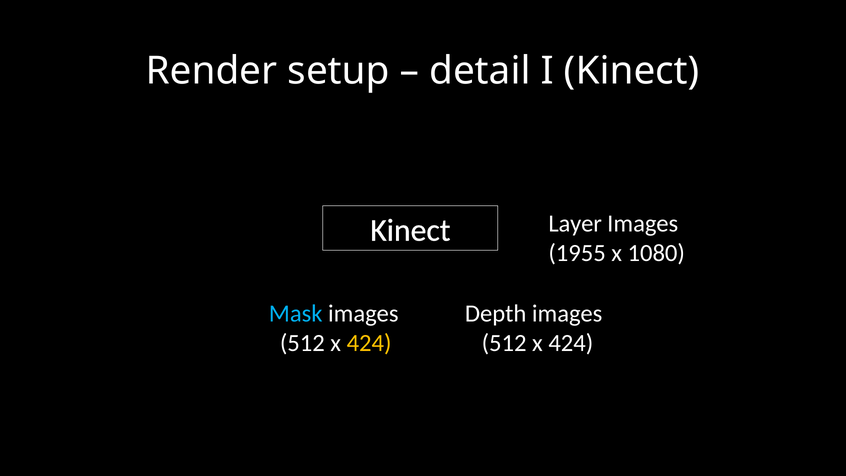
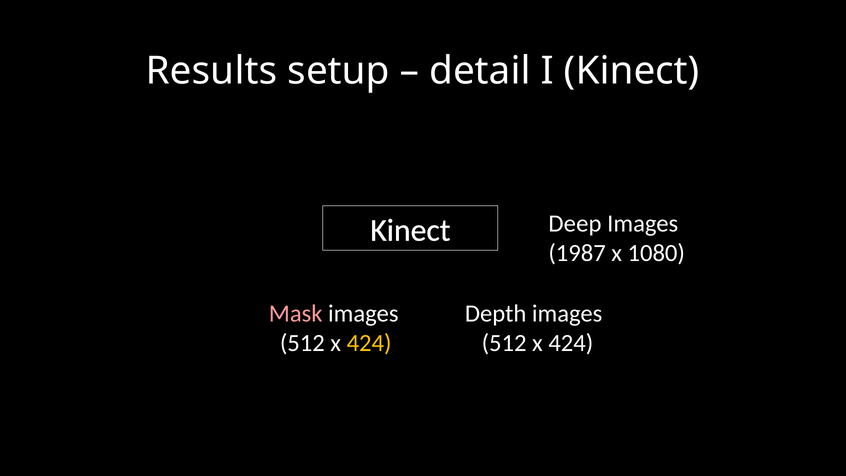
Render: Render -> Results (211, 71)
Layer: Layer -> Deep (575, 223)
1955: 1955 -> 1987 (577, 253)
Mask colour: light blue -> pink (296, 313)
